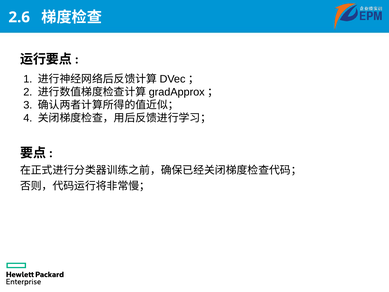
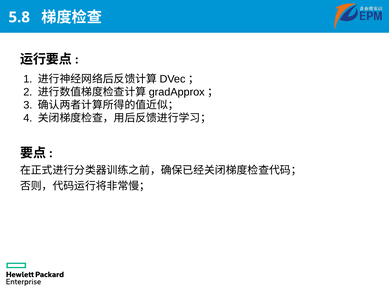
2.6: 2.6 -> 5.8 (19, 17)
